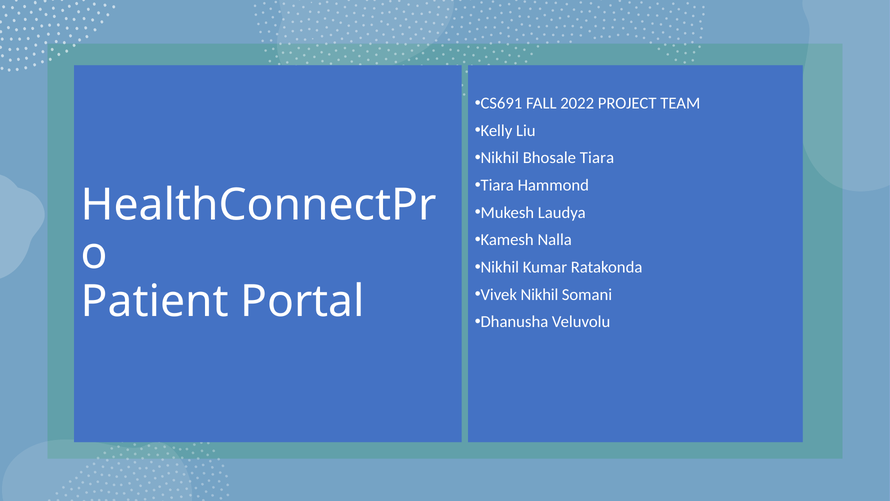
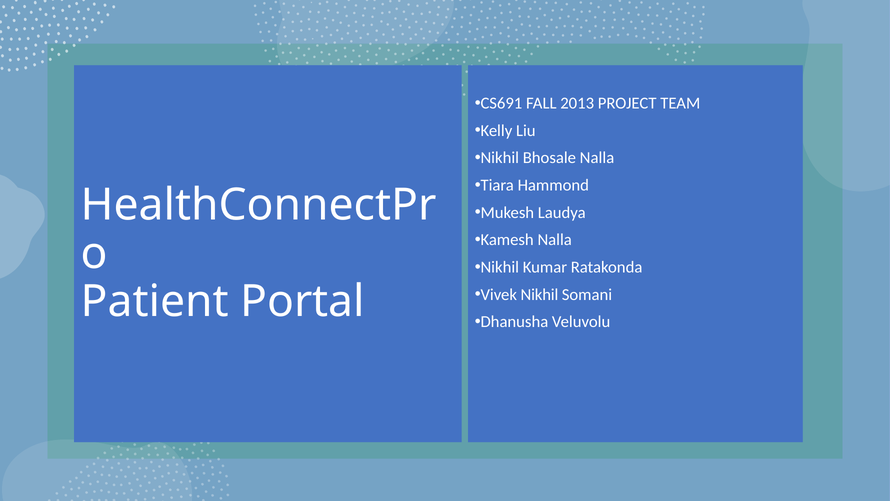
2022: 2022 -> 2013 (577, 103)
Bhosale Tiara: Tiara -> Nalla (597, 158)
